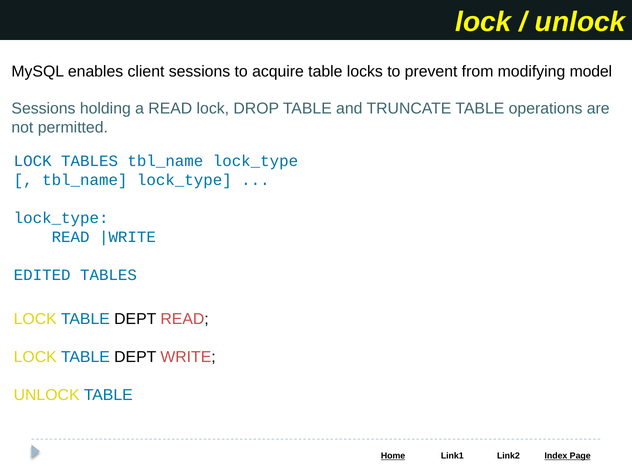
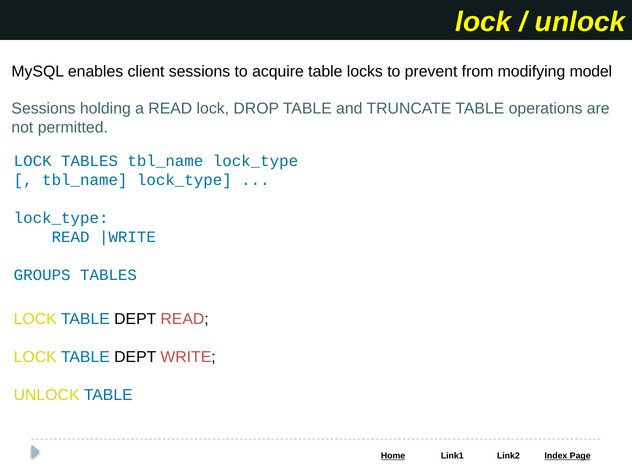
EDITED: EDITED -> GROUPS (42, 275)
